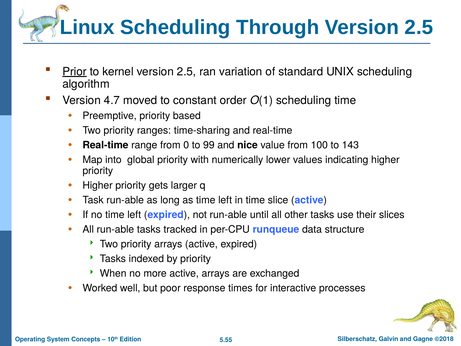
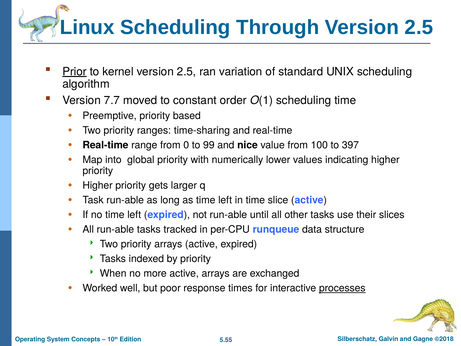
4.7: 4.7 -> 7.7 (112, 100)
143: 143 -> 397 (350, 145)
processes underline: none -> present (342, 288)
